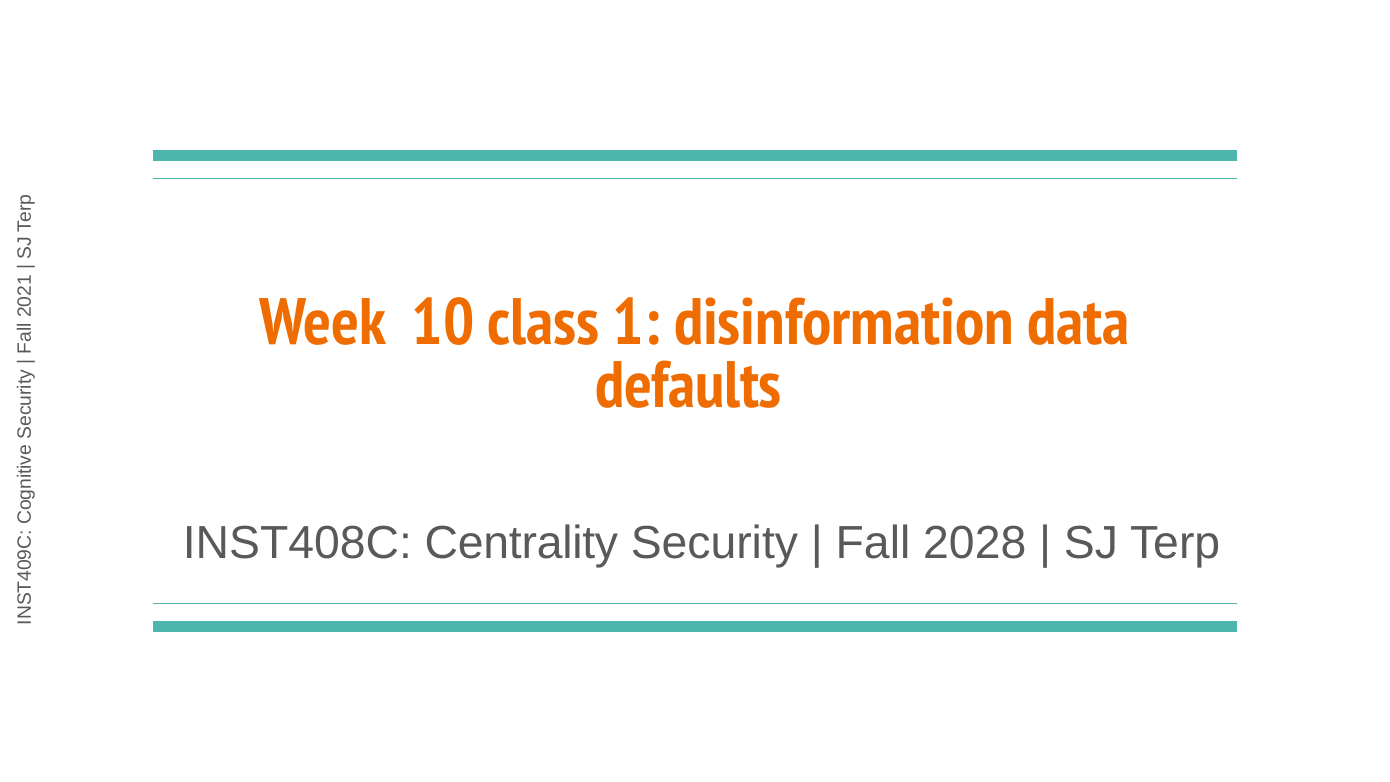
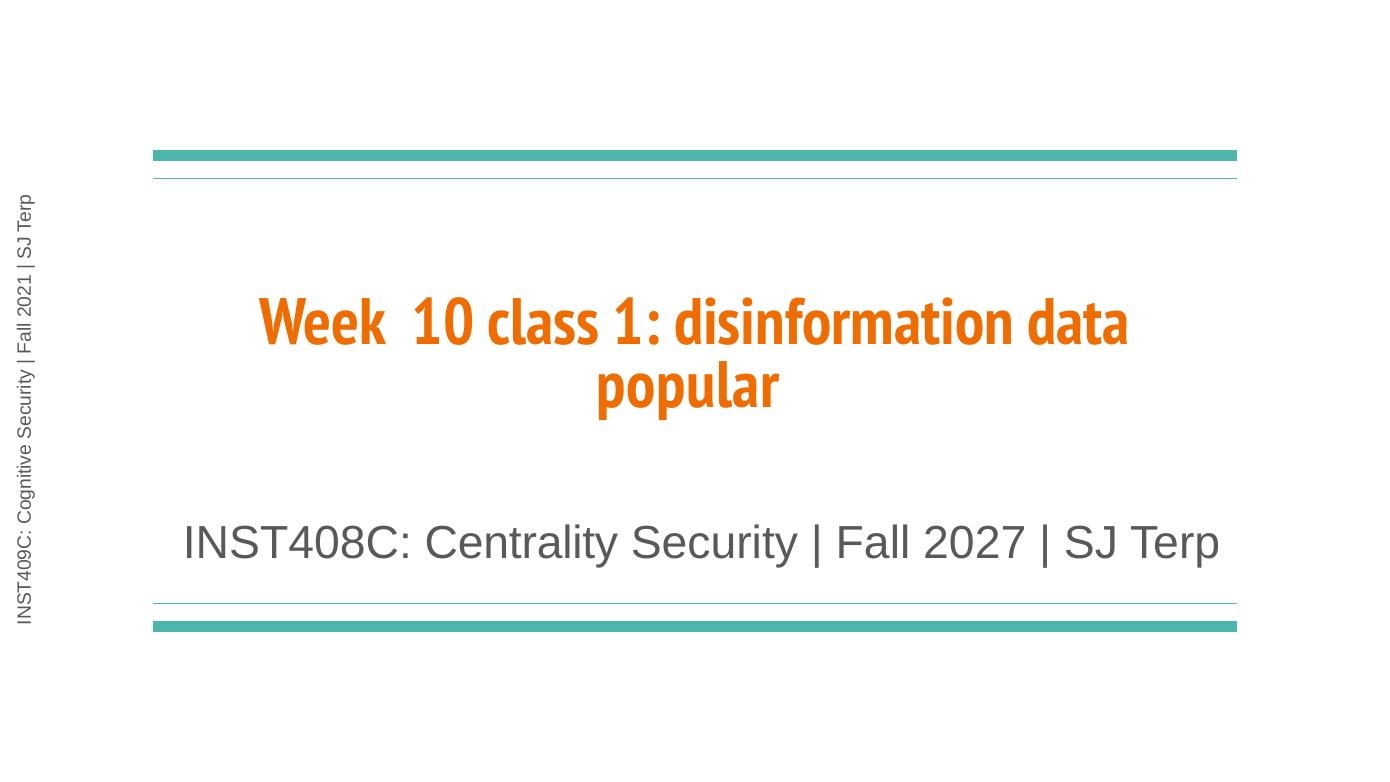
defaults: defaults -> popular (688, 386)
2028: 2028 -> 2027 (975, 543)
